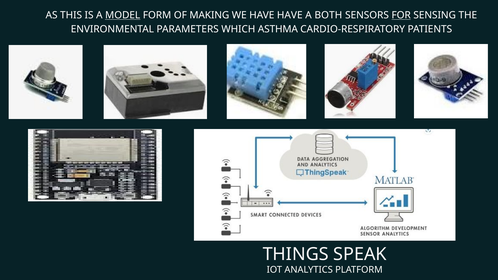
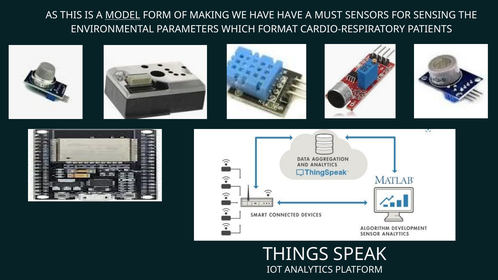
BOTH: BOTH -> MUST (328, 15)
FOR underline: present -> none (401, 15)
ASTHMA: ASTHMA -> FORMAT (278, 29)
